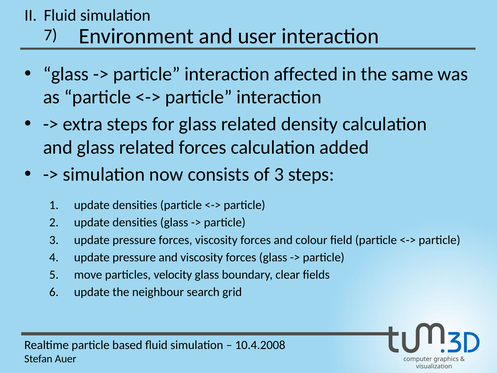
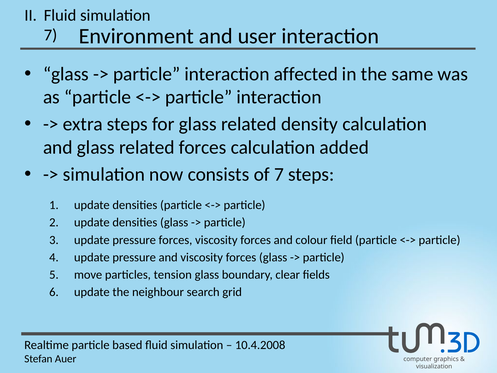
of 3: 3 -> 7 (279, 174)
velocity: velocity -> tension (173, 275)
